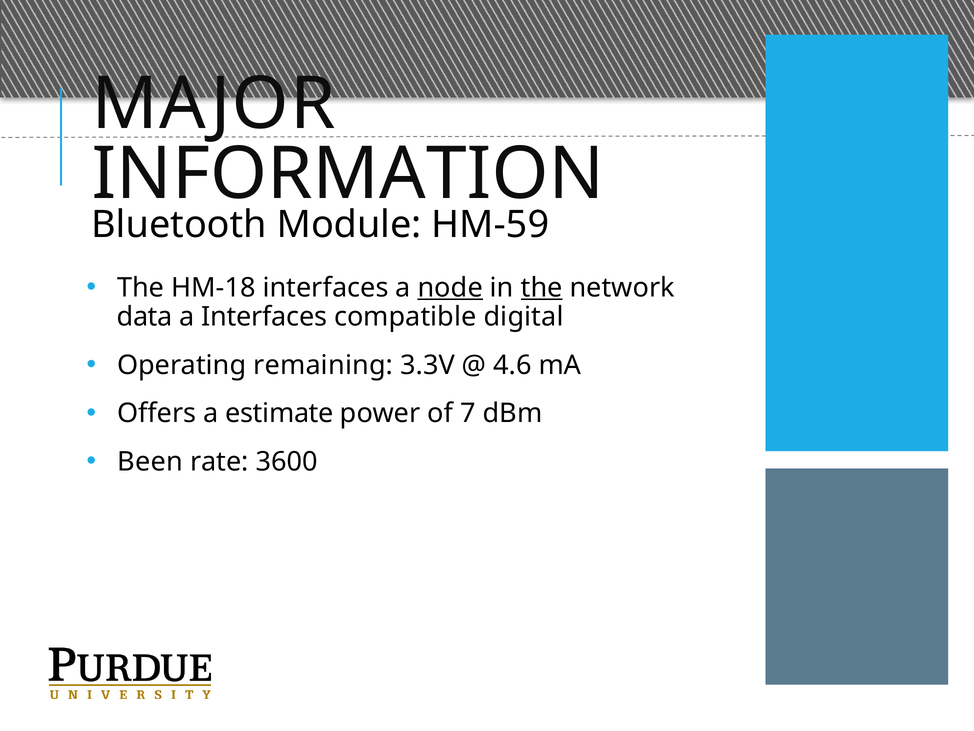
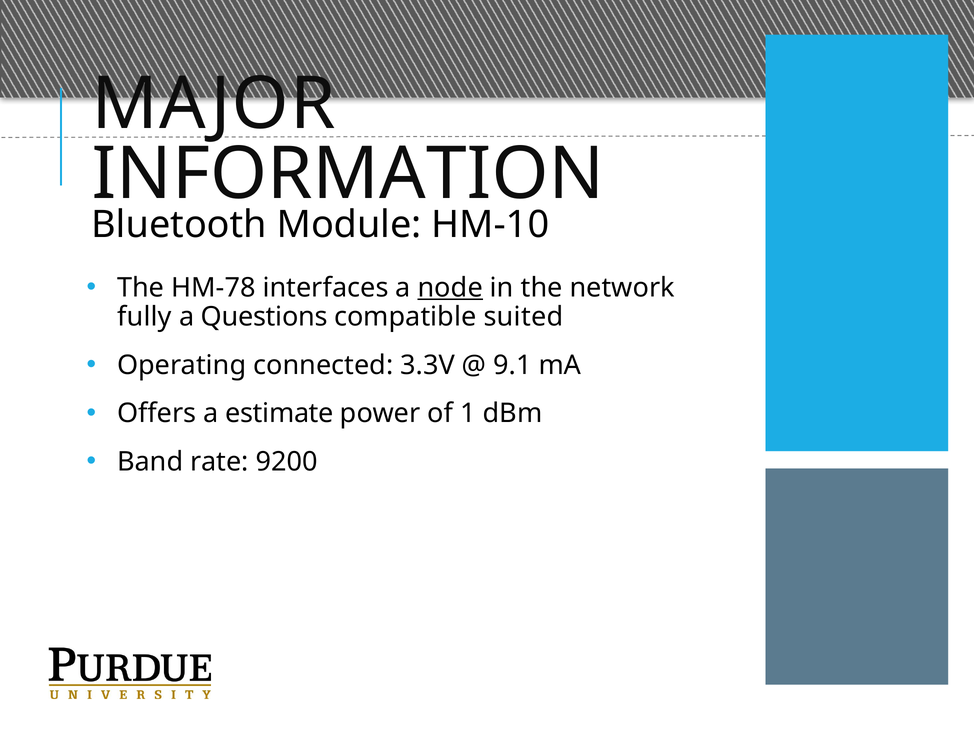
HM-59: HM-59 -> HM-10 (490, 224)
HM-18: HM-18 -> HM-78 (213, 287)
the underline: present -> none (542, 287)
data: data -> fully (144, 317)
a Interfaces: Interfaces -> Questions (264, 317)
digital: digital -> suited (524, 317)
remaining: remaining -> connected (323, 365)
4.6: 4.6 -> 9.1 (512, 365)
7: 7 -> 1 (468, 413)
Been: Been -> Band (150, 461)
3600: 3600 -> 9200 (287, 461)
